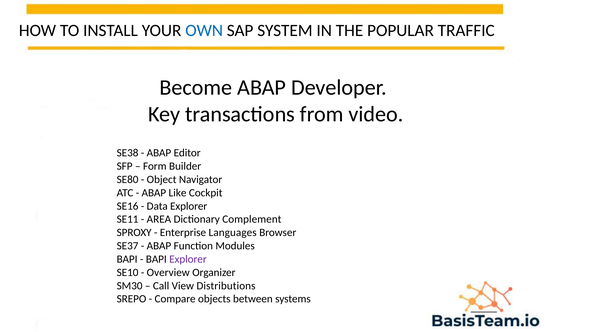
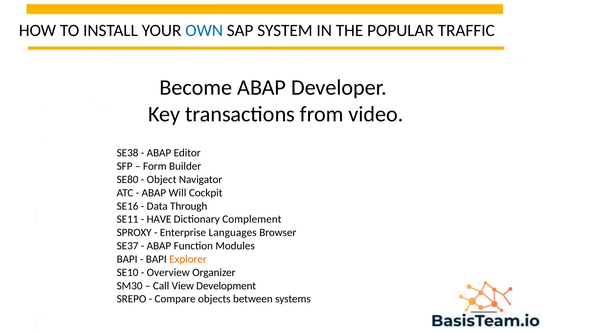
Like: Like -> Will (177, 193)
Data Explorer: Explorer -> Through (189, 206)
AREA: AREA -> HAVE (159, 220)
Explorer colour: purple -> orange (188, 259)
Distributions: Distributions -> Development (226, 286)
